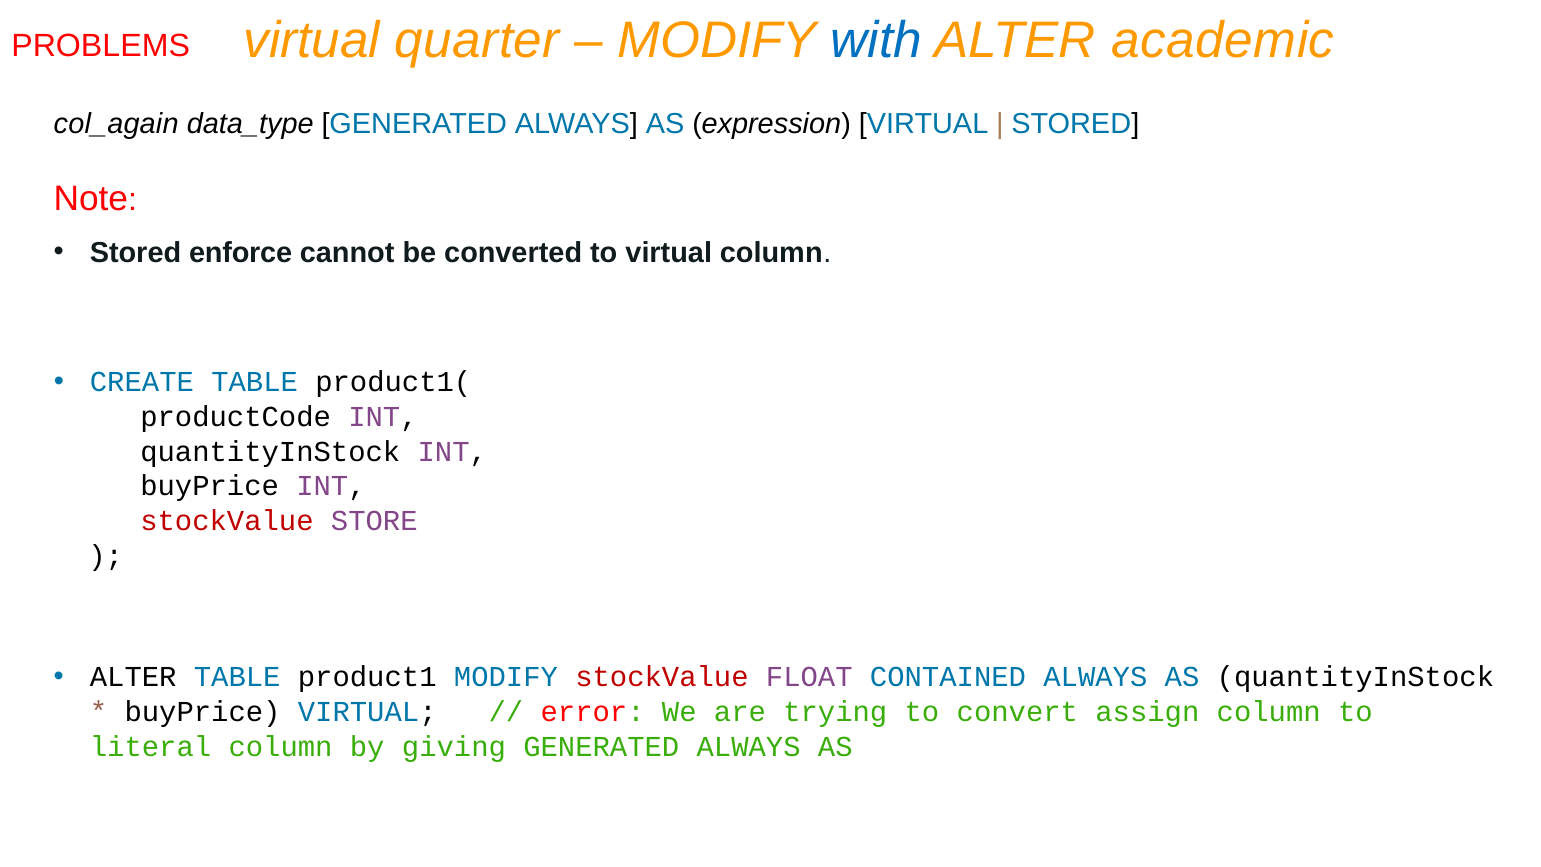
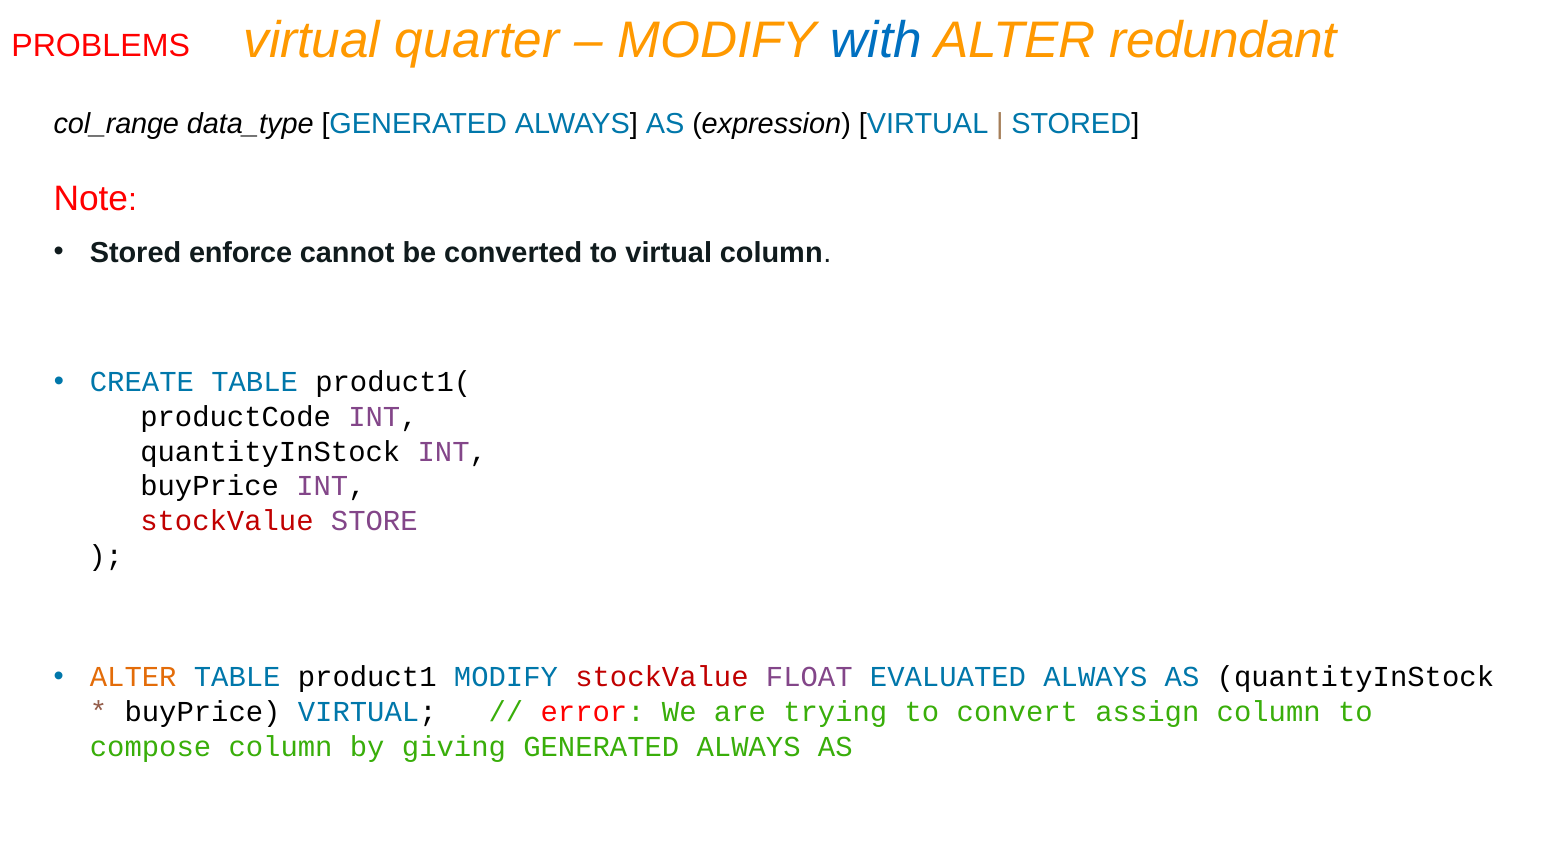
academic: academic -> redundant (1223, 40)
col_again: col_again -> col_range (116, 124)
ALTER colour: black -> orange (133, 677)
CONTAINED: CONTAINED -> EVALUATED (948, 677)
literal: literal -> compose (151, 746)
